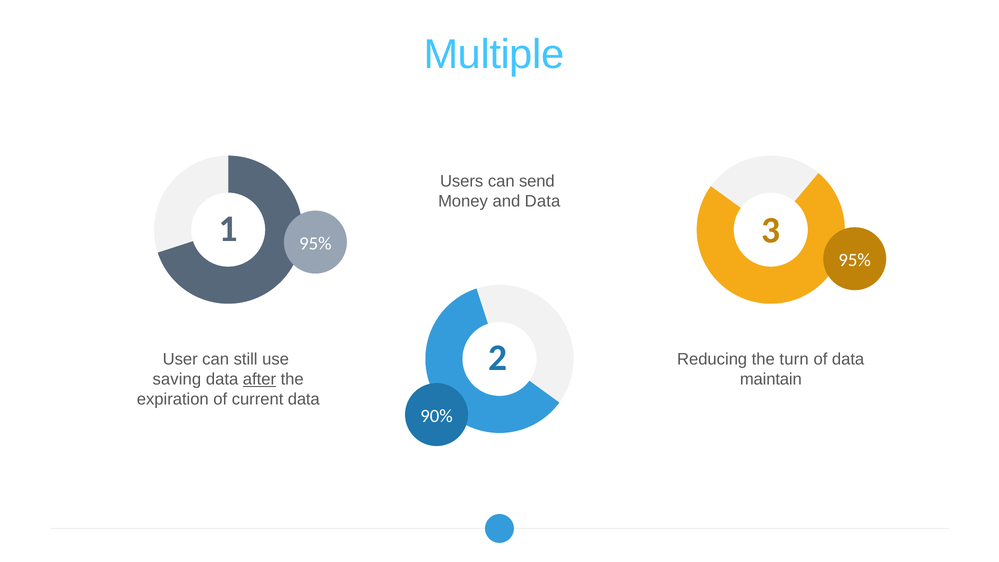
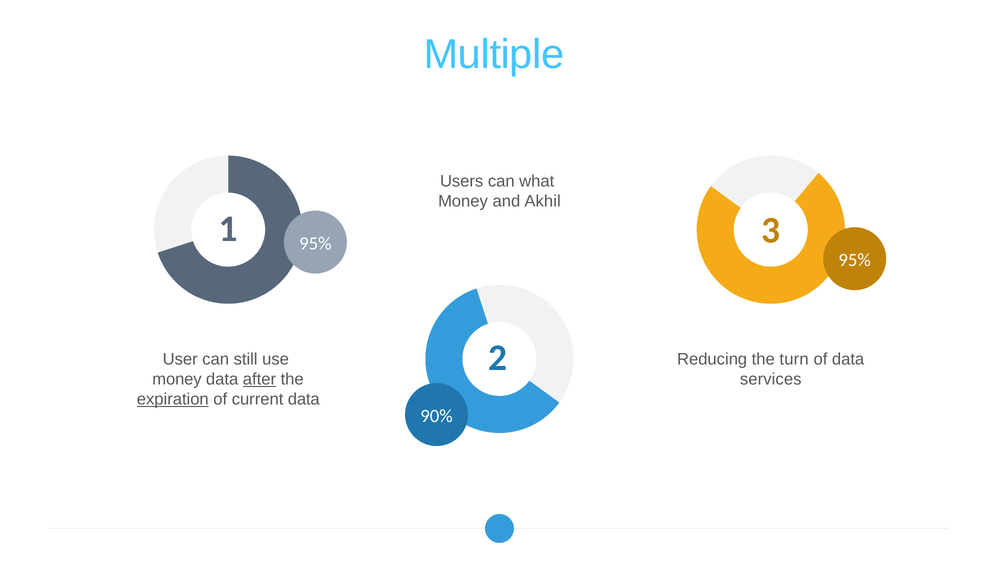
send: send -> what (537, 181)
and Data: Data -> Akhil (543, 201)
saving: saving -> money (177, 379)
maintain: maintain -> services (771, 379)
expiration underline: none -> present (173, 399)
